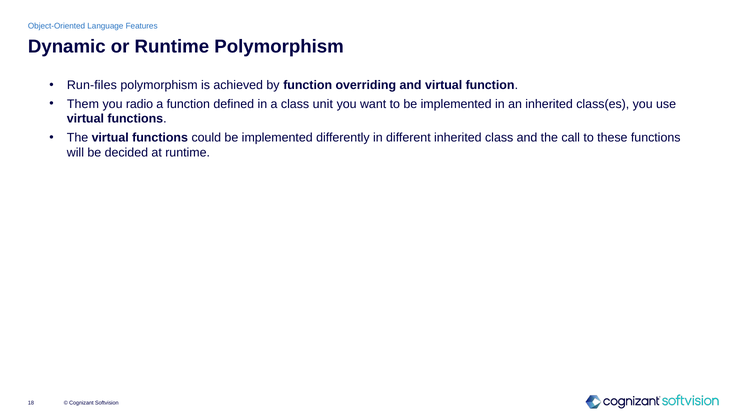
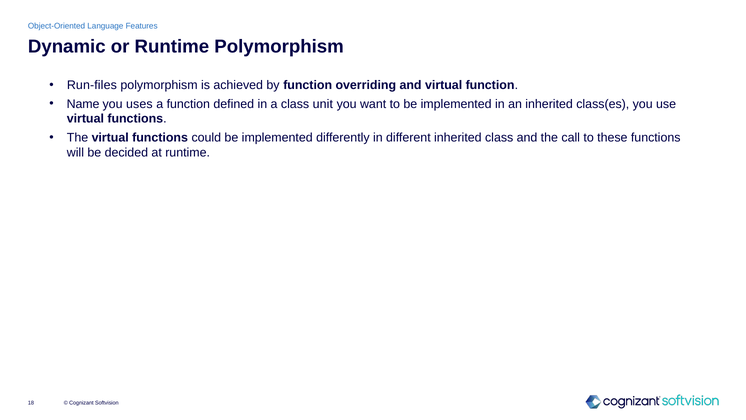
Them: Them -> Name (83, 104)
radio: radio -> uses (139, 104)
